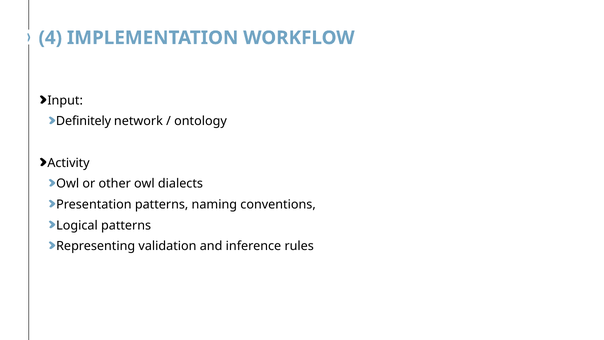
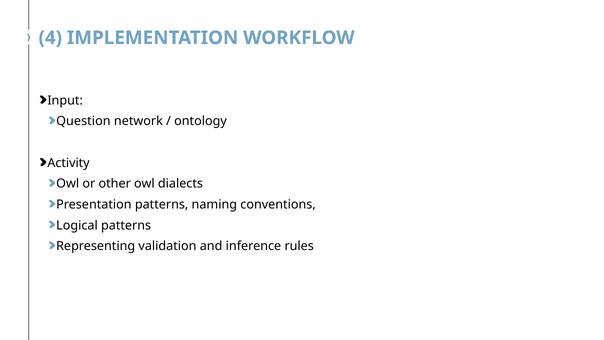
Definitely: Definitely -> Question (83, 121)
